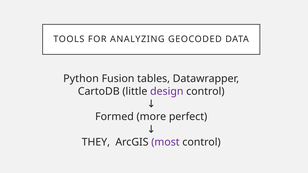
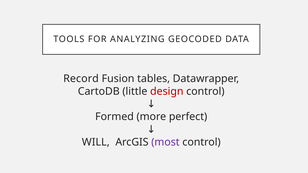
Python: Python -> Record (81, 79)
design colour: purple -> red (167, 91)
THEY: THEY -> WILL (96, 142)
